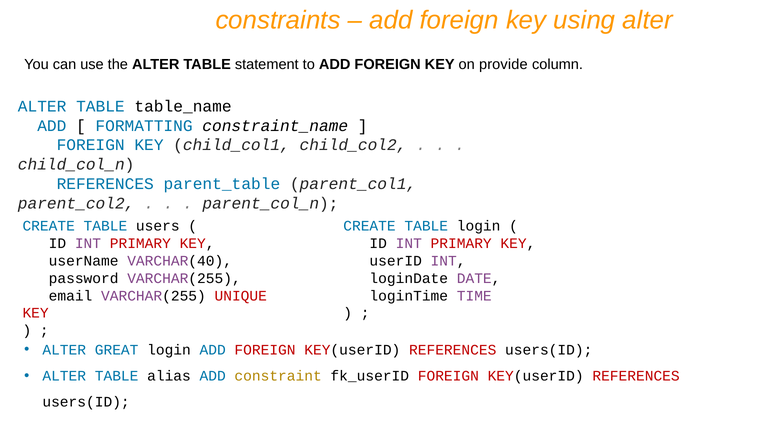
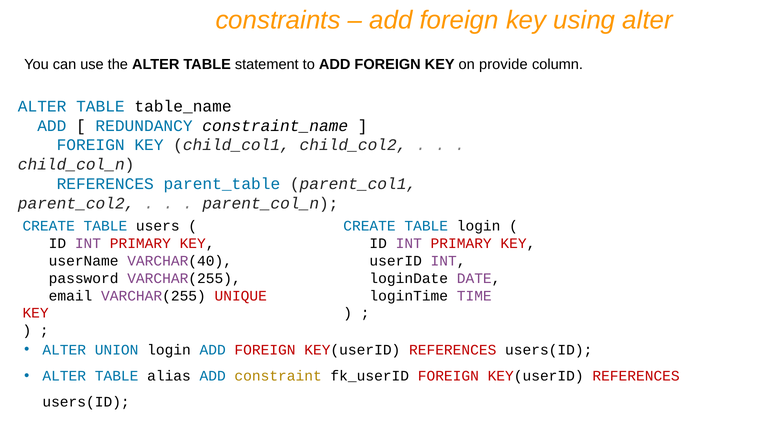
FORMATTING: FORMATTING -> REDUNDANCY (144, 126)
GREAT: GREAT -> UNION (117, 350)
